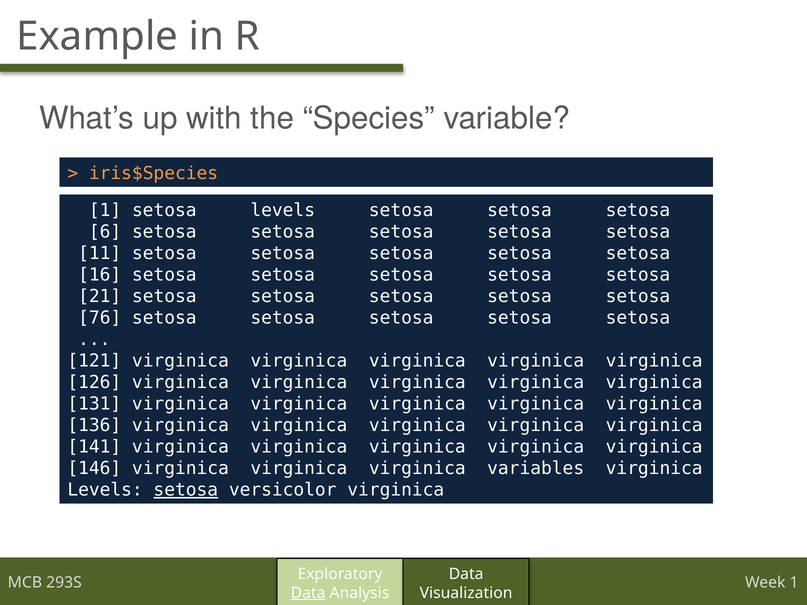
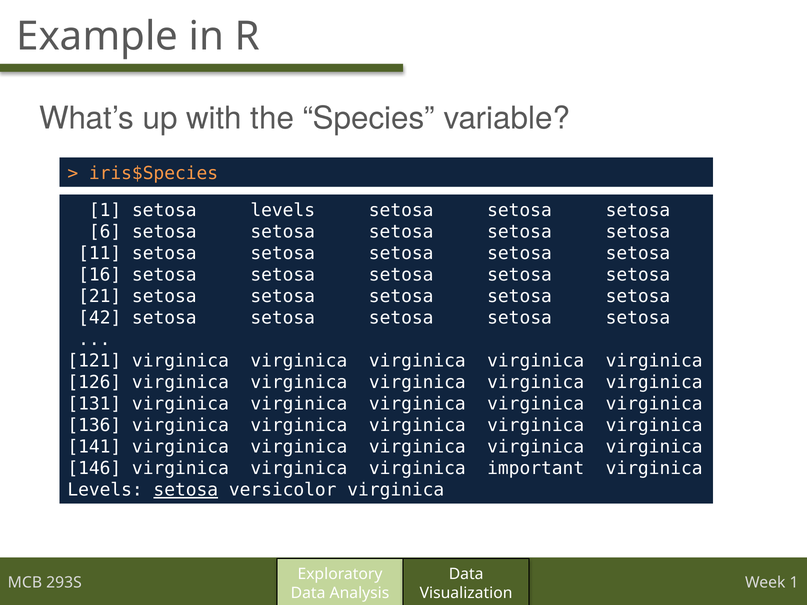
76: 76 -> 42 (100, 318)
variables: variables -> important (536, 469)
Data underline: present -> none (308, 593)
